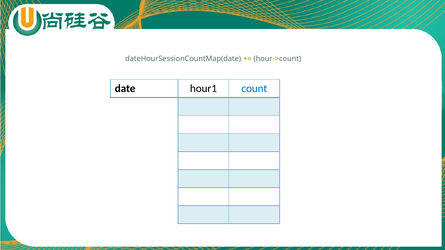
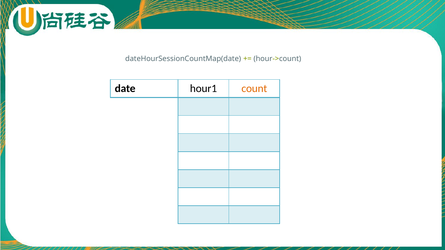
count colour: blue -> orange (254, 89)
